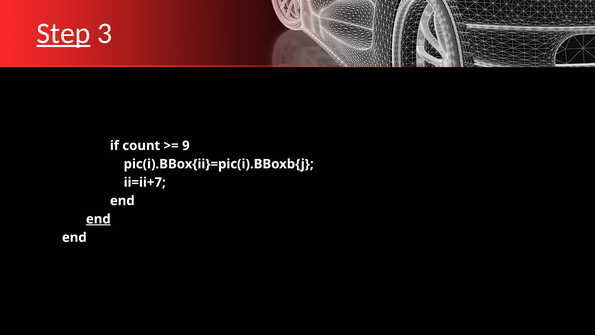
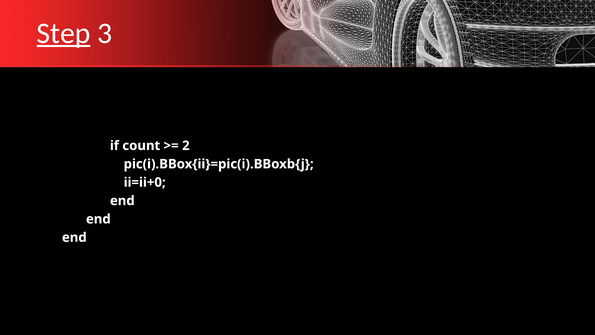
9: 9 -> 2 (186, 146)
ii=ii+7: ii=ii+7 -> ii=ii+0 (145, 182)
end underline: present -> none (98, 219)
